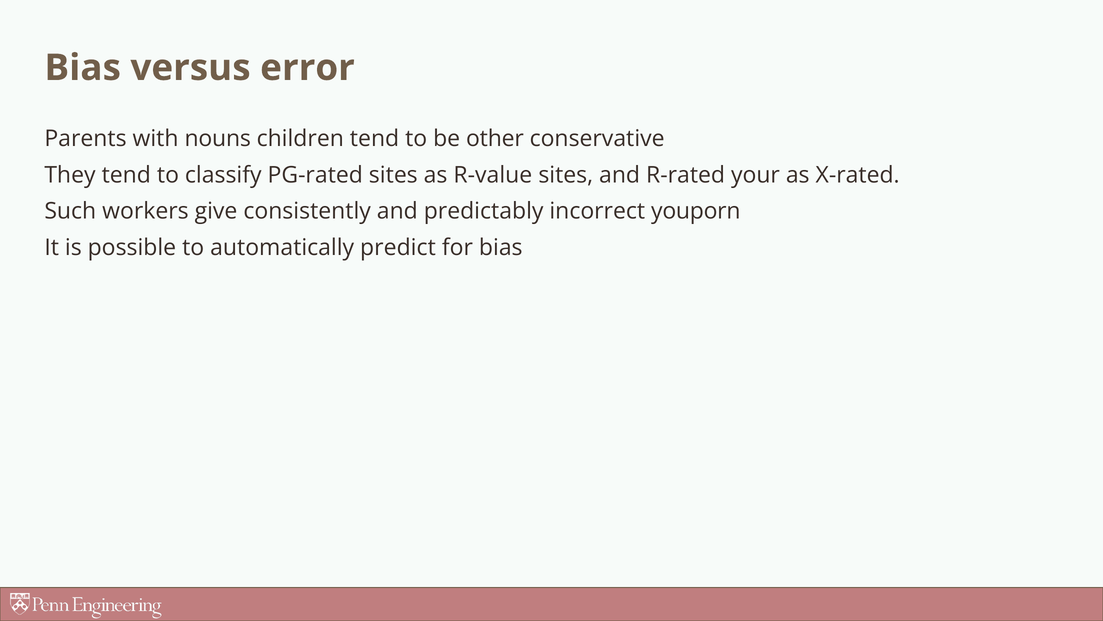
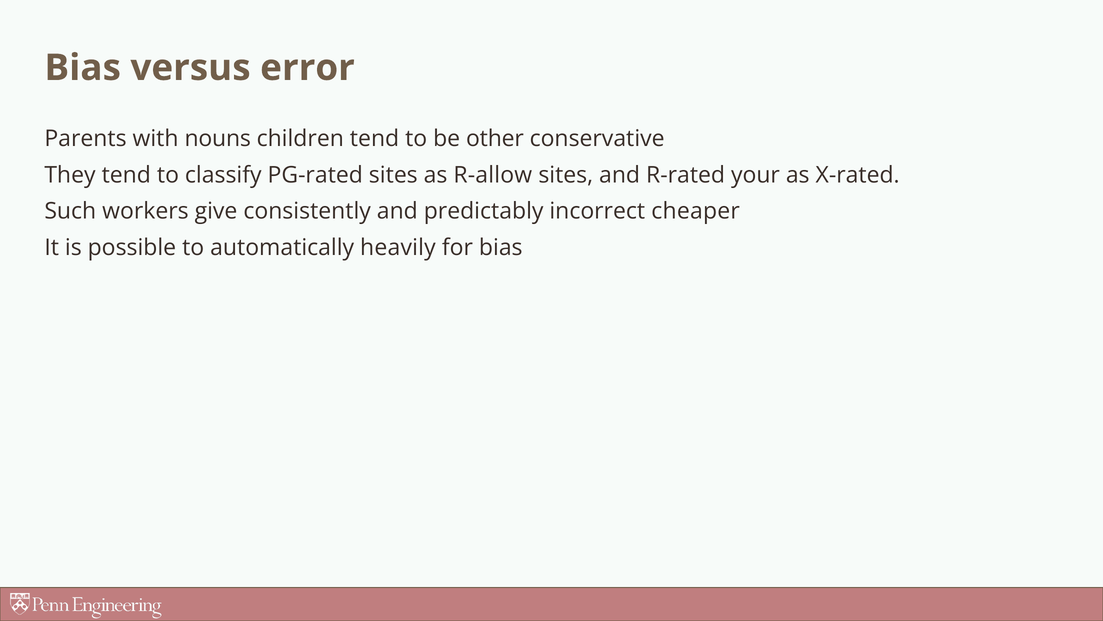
R-value: R-value -> R-allow (493, 175)
youporn: youporn -> cheaper (696, 211)
predict: predict -> heavily (398, 247)
